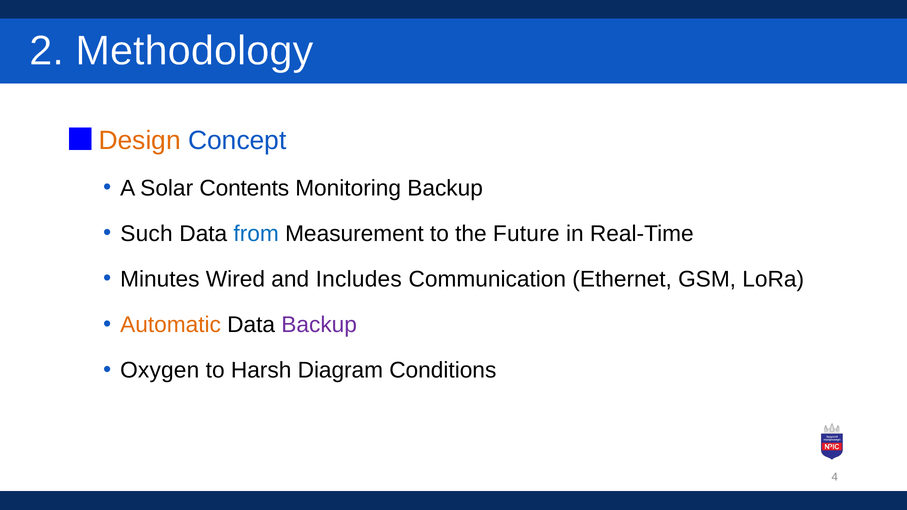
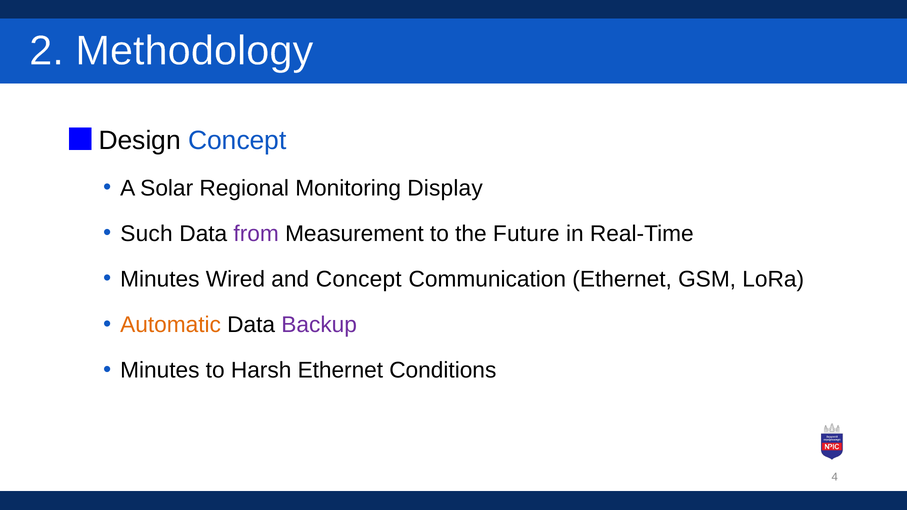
Design colour: orange -> black (140, 141)
Contents: Contents -> Regional (244, 188)
Monitoring Backup: Backup -> Display (445, 188)
from colour: blue -> purple (256, 234)
and Includes: Includes -> Concept (359, 279)
Oxygen: Oxygen -> Minutes (160, 370)
Harsh Diagram: Diagram -> Ethernet (340, 370)
